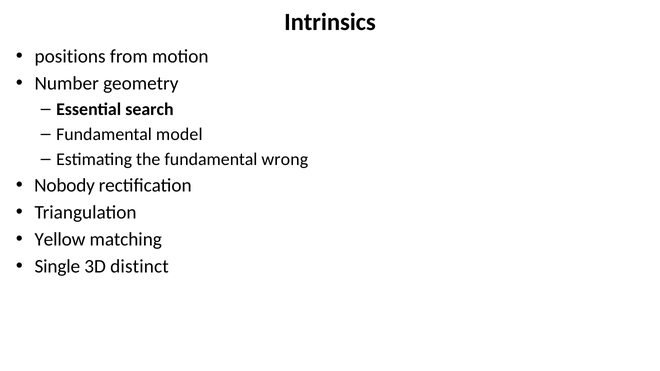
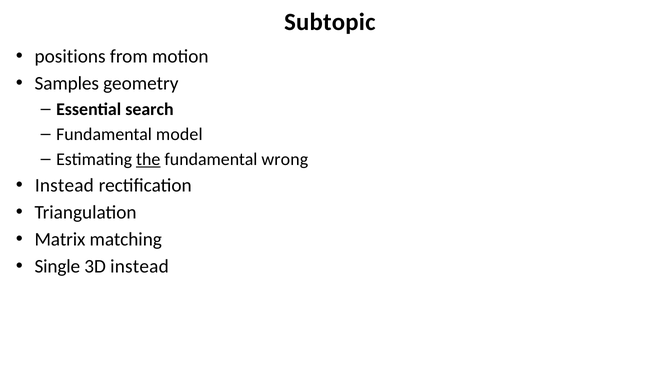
Intrinsics: Intrinsics -> Subtopic (330, 22)
Number: Number -> Samples (67, 84)
the underline: none -> present (148, 159)
Nobody: Nobody -> Instead (64, 186)
Yellow: Yellow -> Matrix (60, 240)
3D distinct: distinct -> instead (139, 266)
